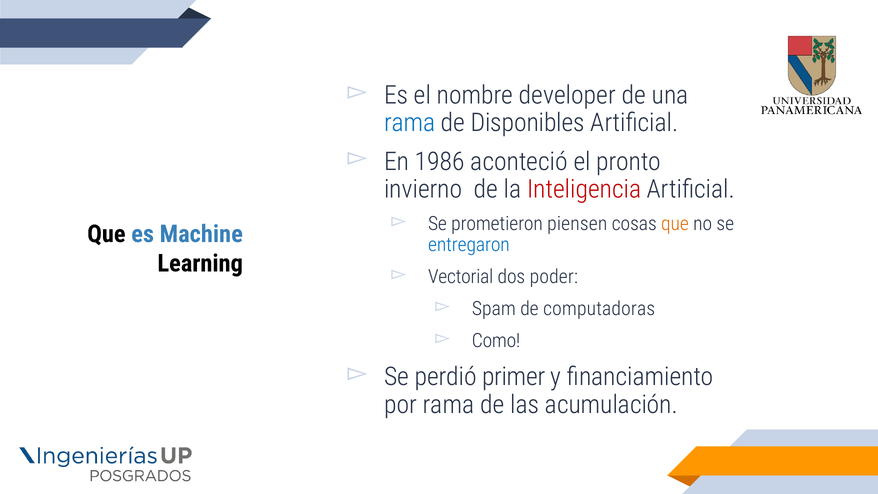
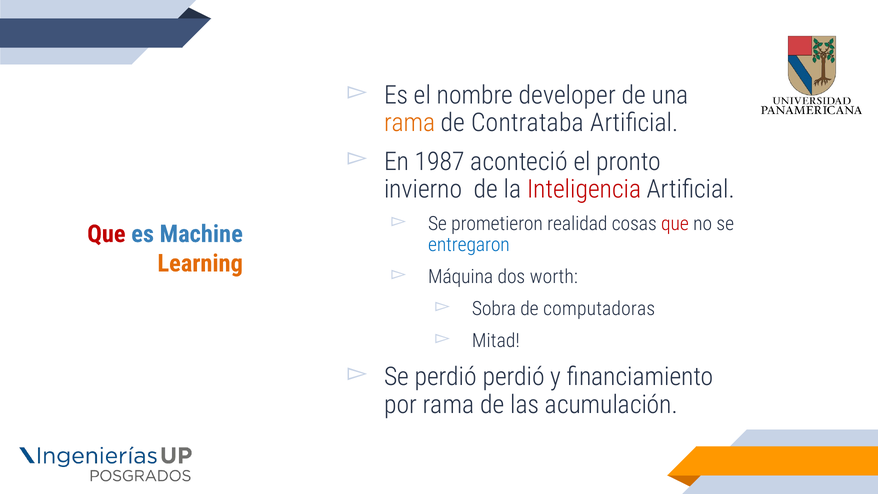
rama colour: blue -> orange (410, 123)
Disponibles: Disponibles -> Contrataba (528, 123)
1986: 1986 -> 1987 (440, 162)
piensen: piensen -> realidad (577, 224)
que colour: orange -> red (675, 224)
Que colour: black -> red (106, 234)
Learning colour: black -> orange (200, 263)
Vectorial: Vectorial -> Máquina (461, 277)
poder: poder -> worth (554, 277)
Spam: Spam -> Sobra (494, 309)
Como: Como -> Mitad (496, 341)
perdió primer: primer -> perdió (514, 377)
